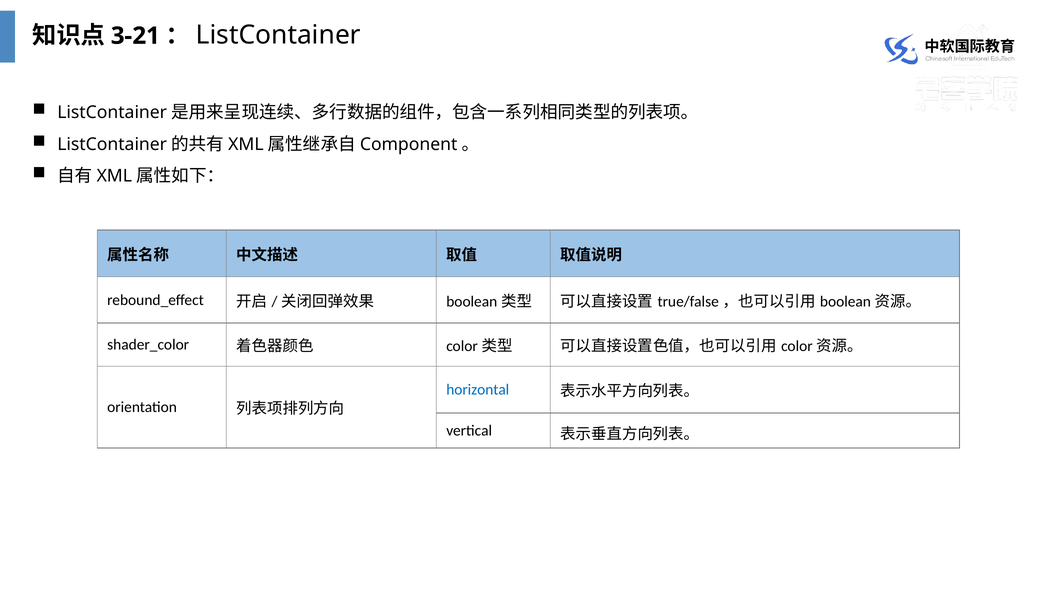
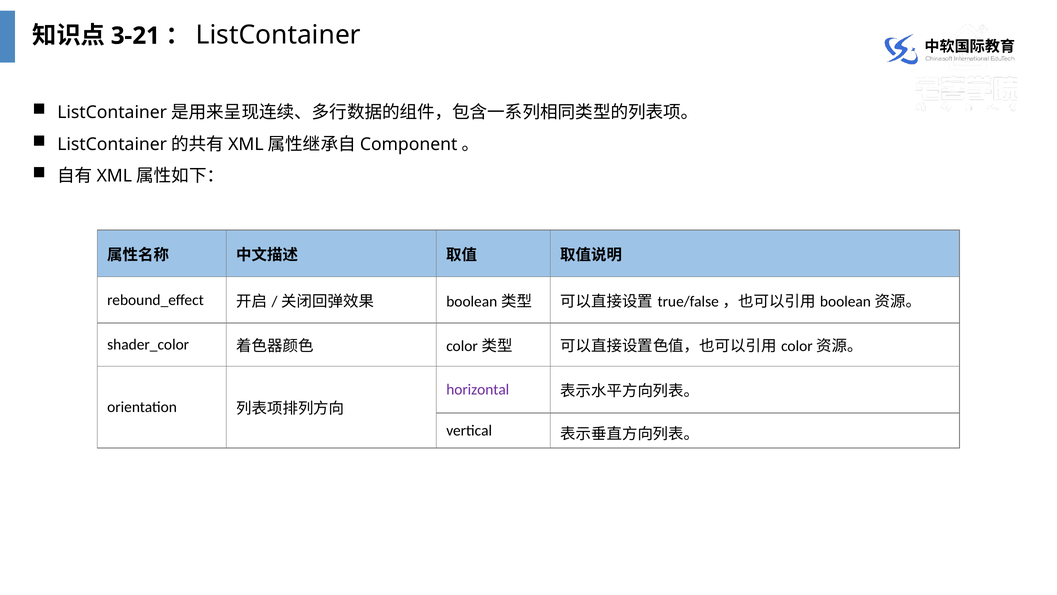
horizontal colour: blue -> purple (478, 390)
